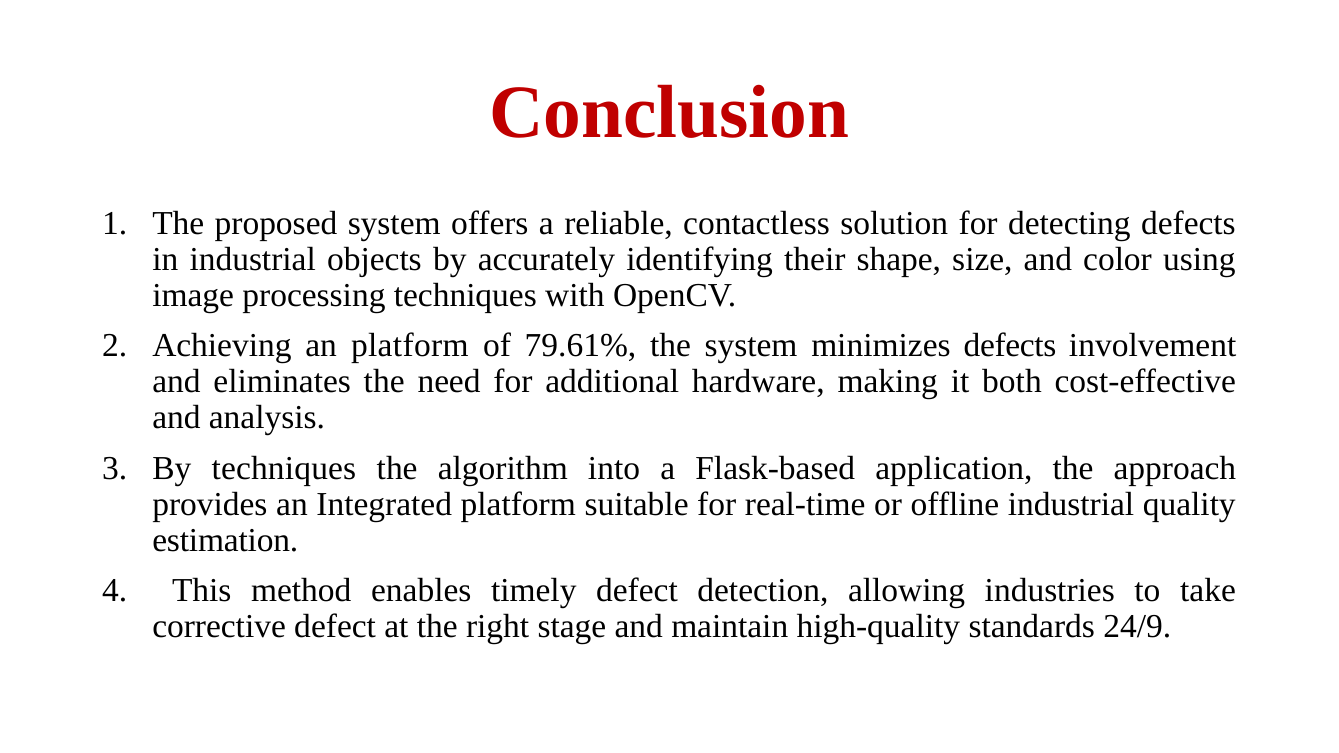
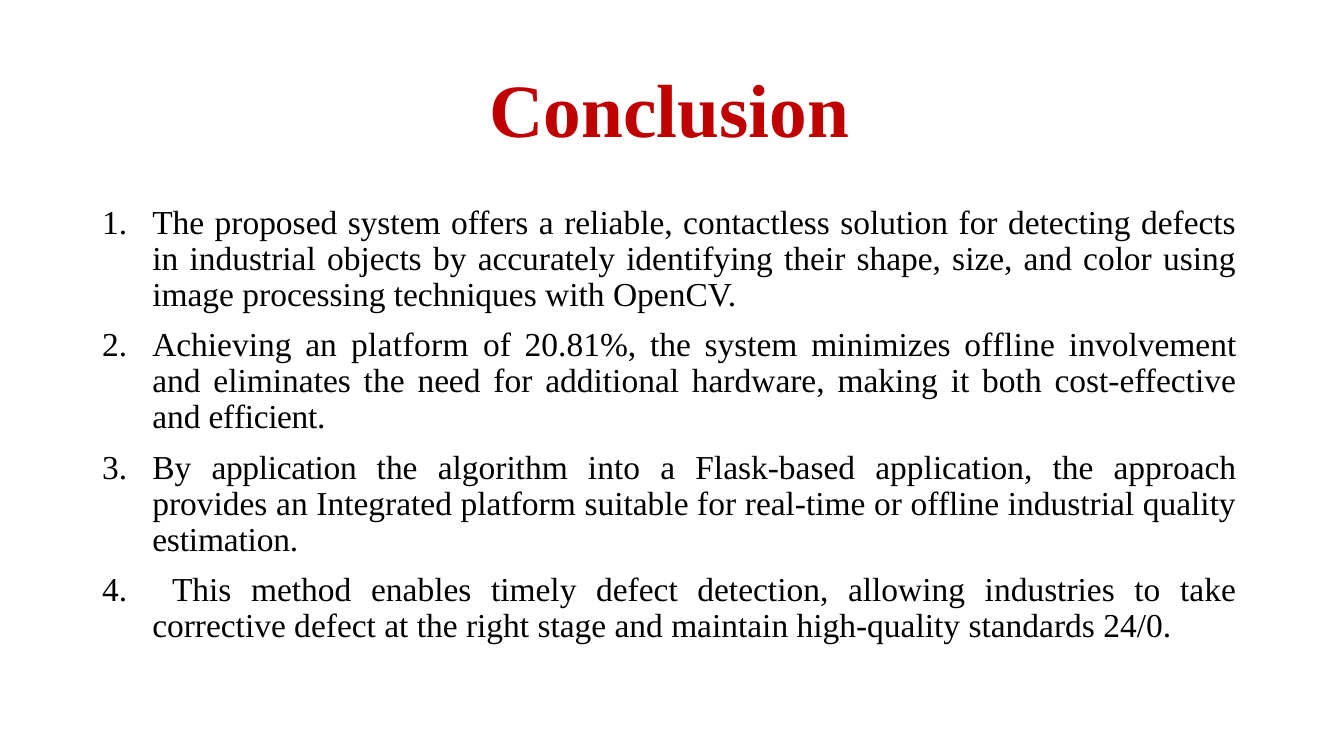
79.61%: 79.61% -> 20.81% (581, 346)
minimizes defects: defects -> offline (1010, 346)
analysis: analysis -> efficient (267, 418)
By techniques: techniques -> application (284, 468)
24/9: 24/9 -> 24/0 (1137, 627)
